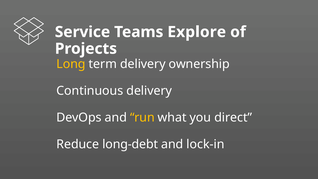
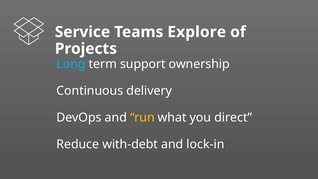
Long colour: yellow -> light blue (71, 64)
term delivery: delivery -> support (143, 64)
long-debt: long-debt -> with-debt (130, 144)
